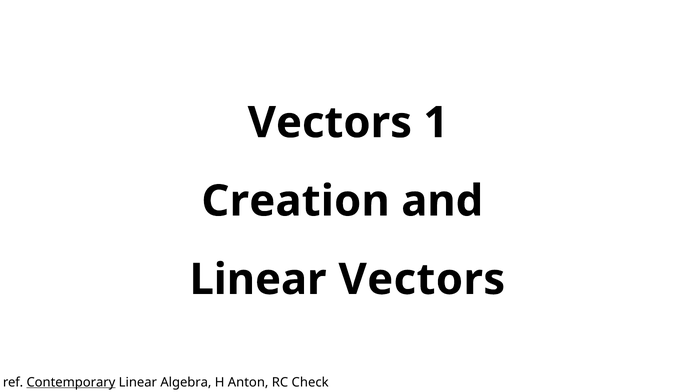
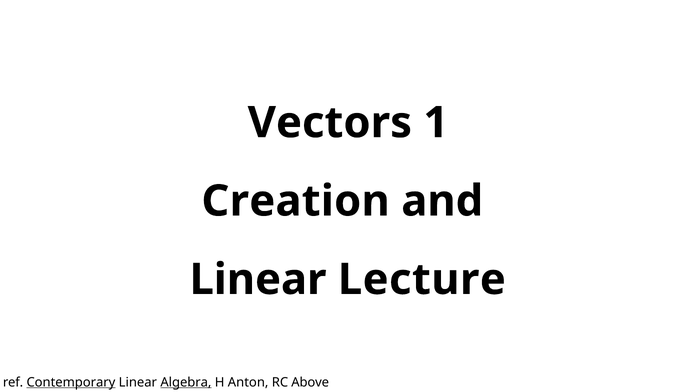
Linear Vectors: Vectors -> Lecture (422, 279)
Algebra underline: none -> present (186, 382)
Check: Check -> Above (310, 382)
